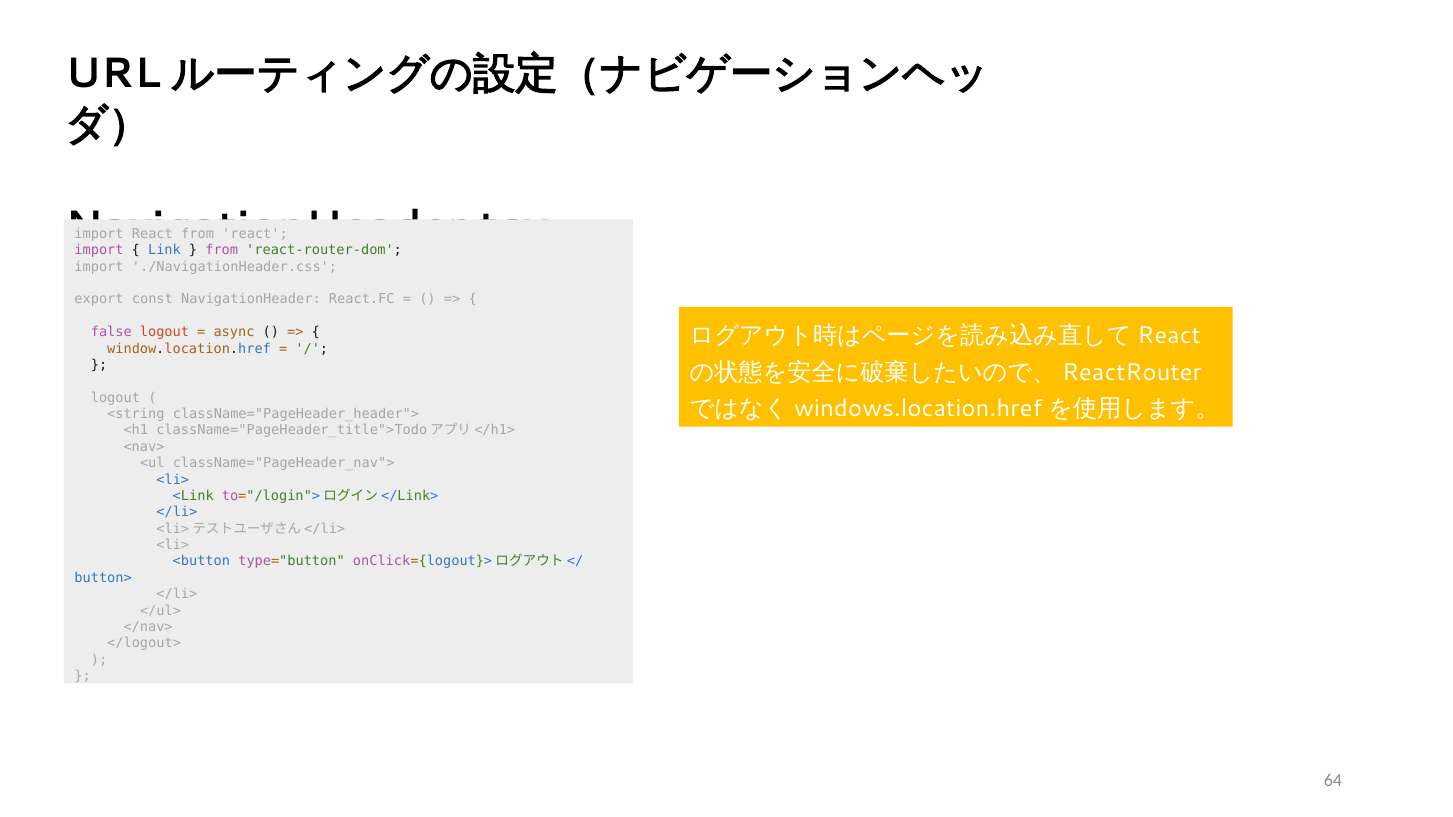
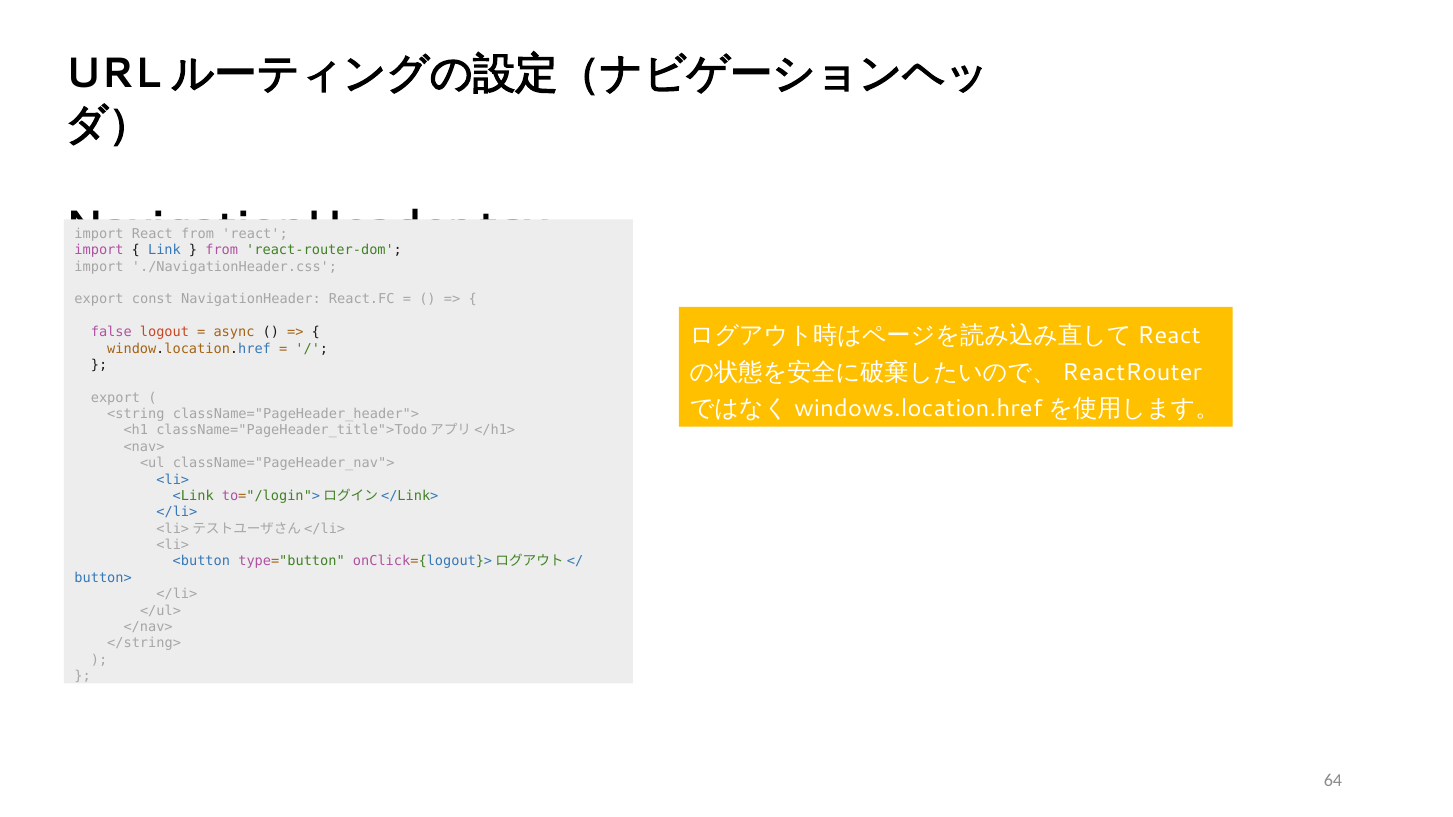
logout: logout -> export (115, 398)
</logout>: </logout> -> </string> (144, 644)
